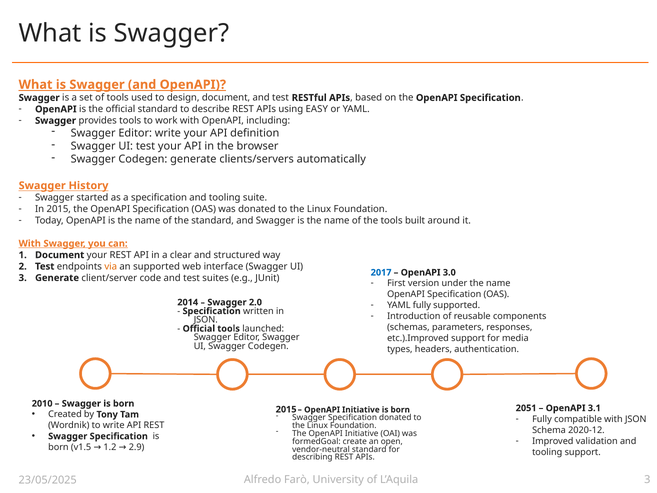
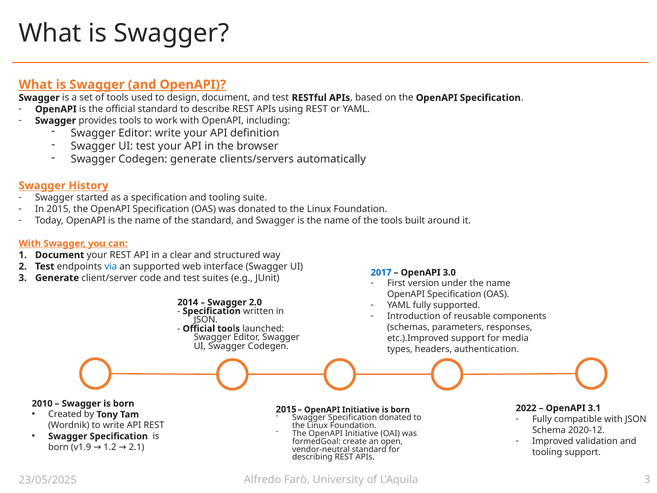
using EASY: EASY -> REST (317, 109)
via colour: orange -> blue (111, 266)
2051: 2051 -> 2022 (526, 408)
v1.5: v1.5 -> v1.9 (81, 447)
2.9: 2.9 -> 2.1 (137, 447)
